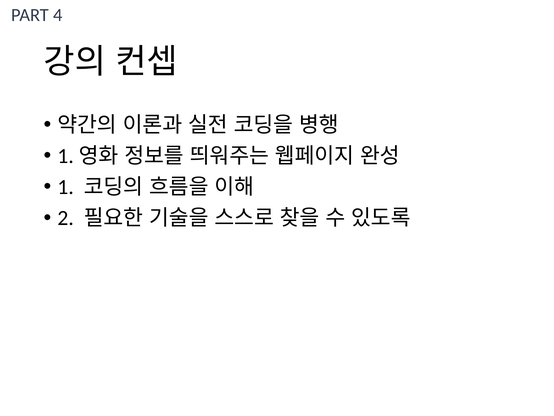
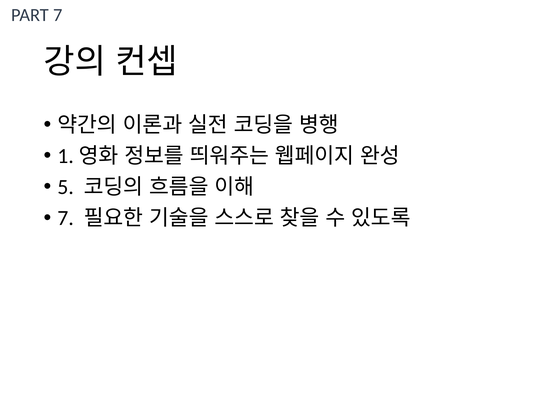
PART 4: 4 -> 7 (58, 15)
1: 1 -> 5 (66, 187)
2: 2 -> 7 (66, 218)
